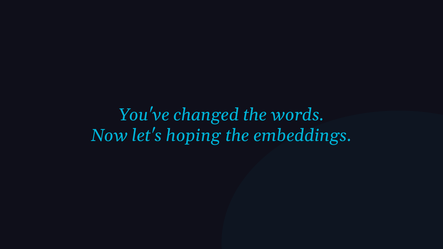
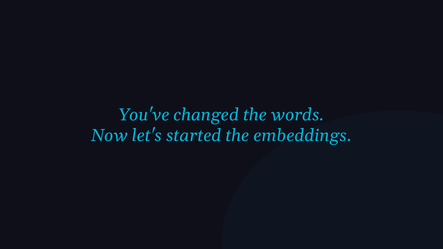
hoping: hoping -> started (194, 136)
